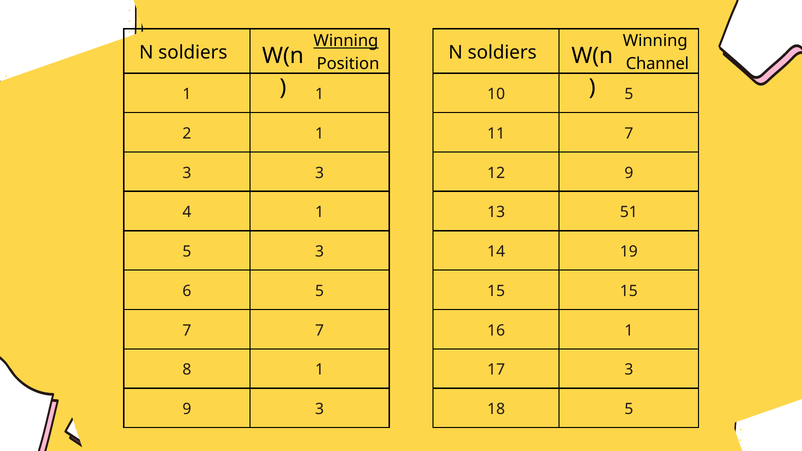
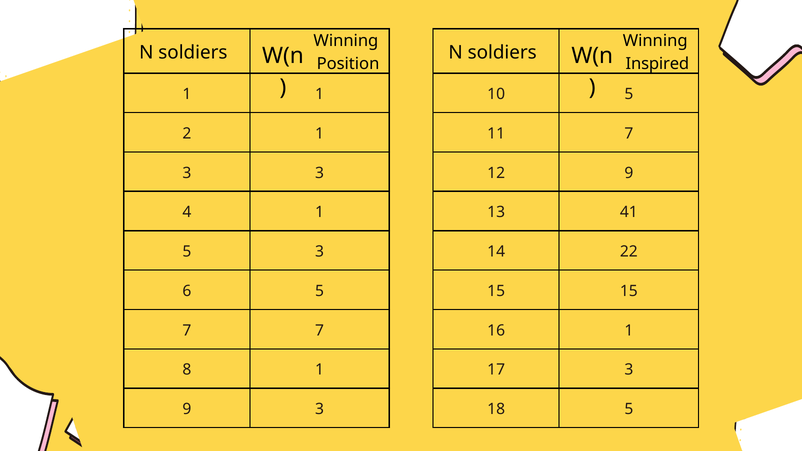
Winning underline: present -> none (346, 41)
Channel: Channel -> Inspired (657, 64)
51: 51 -> 41 (629, 212)
19: 19 -> 22 (629, 252)
